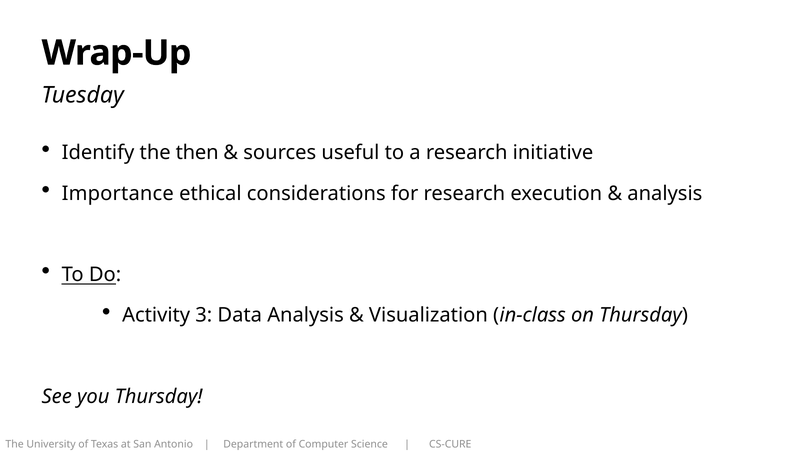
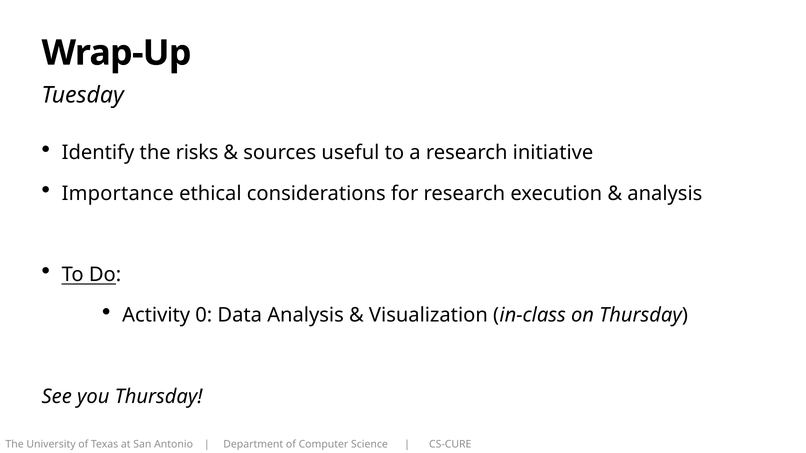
then: then -> risks (197, 153)
3: 3 -> 0 (204, 315)
